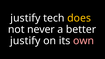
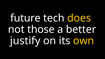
justify: justify -> future (25, 18)
never: never -> those (41, 29)
own colour: pink -> yellow (84, 41)
